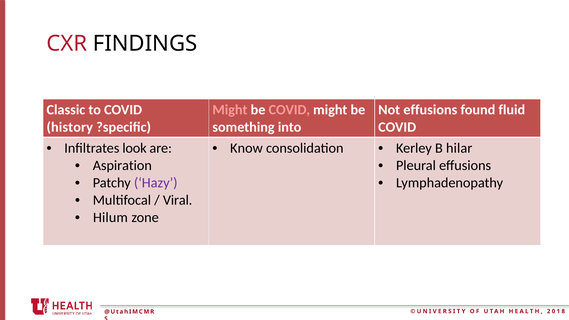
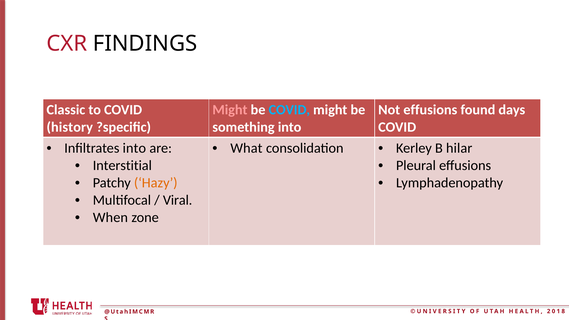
COVID colour: pink -> light blue (289, 110)
fluid: fluid -> days (512, 110)
Infiltrates look: look -> into (134, 148)
Know: Know -> What (246, 148)
Aspiration: Aspiration -> Interstitial (122, 165)
Hazy colour: purple -> orange (156, 183)
Hilum: Hilum -> When (110, 217)
